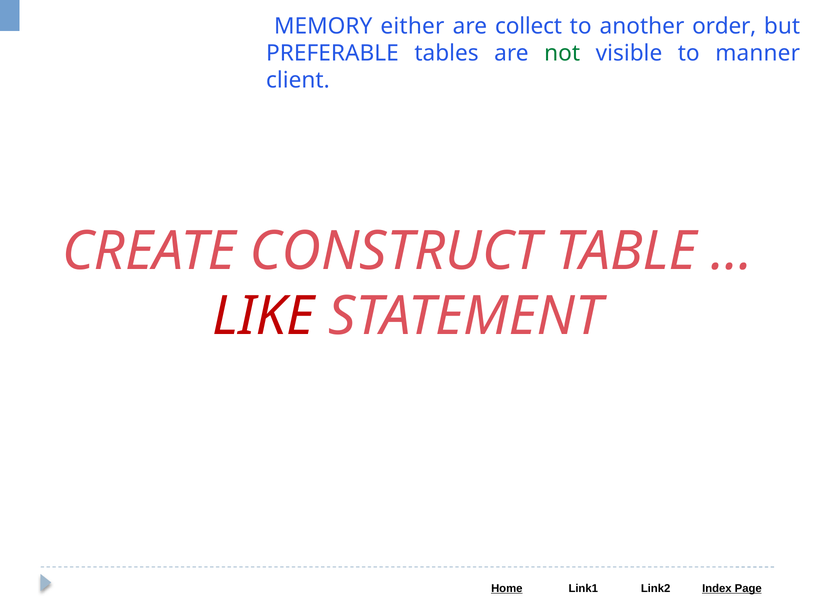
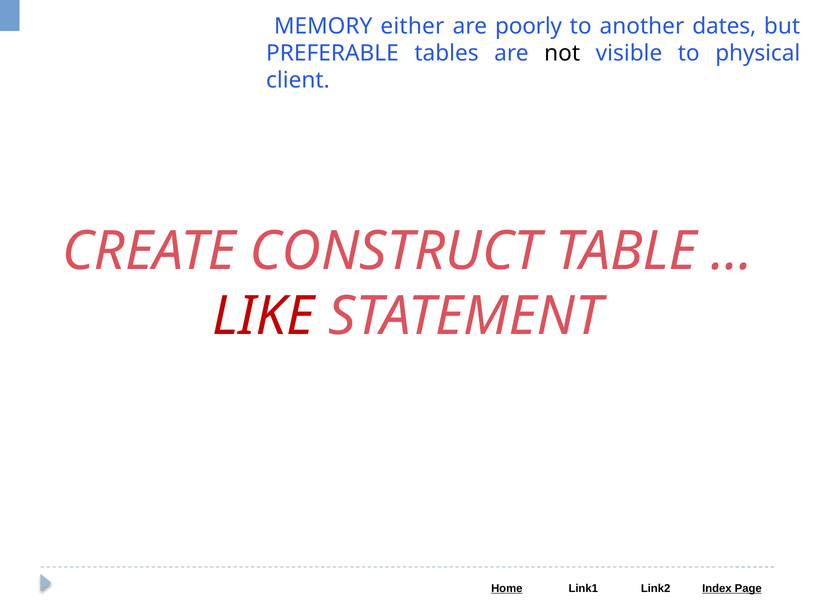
collect: collect -> poorly (529, 26)
order: order -> dates (724, 26)
not colour: green -> black (562, 53)
manner: manner -> physical (758, 53)
